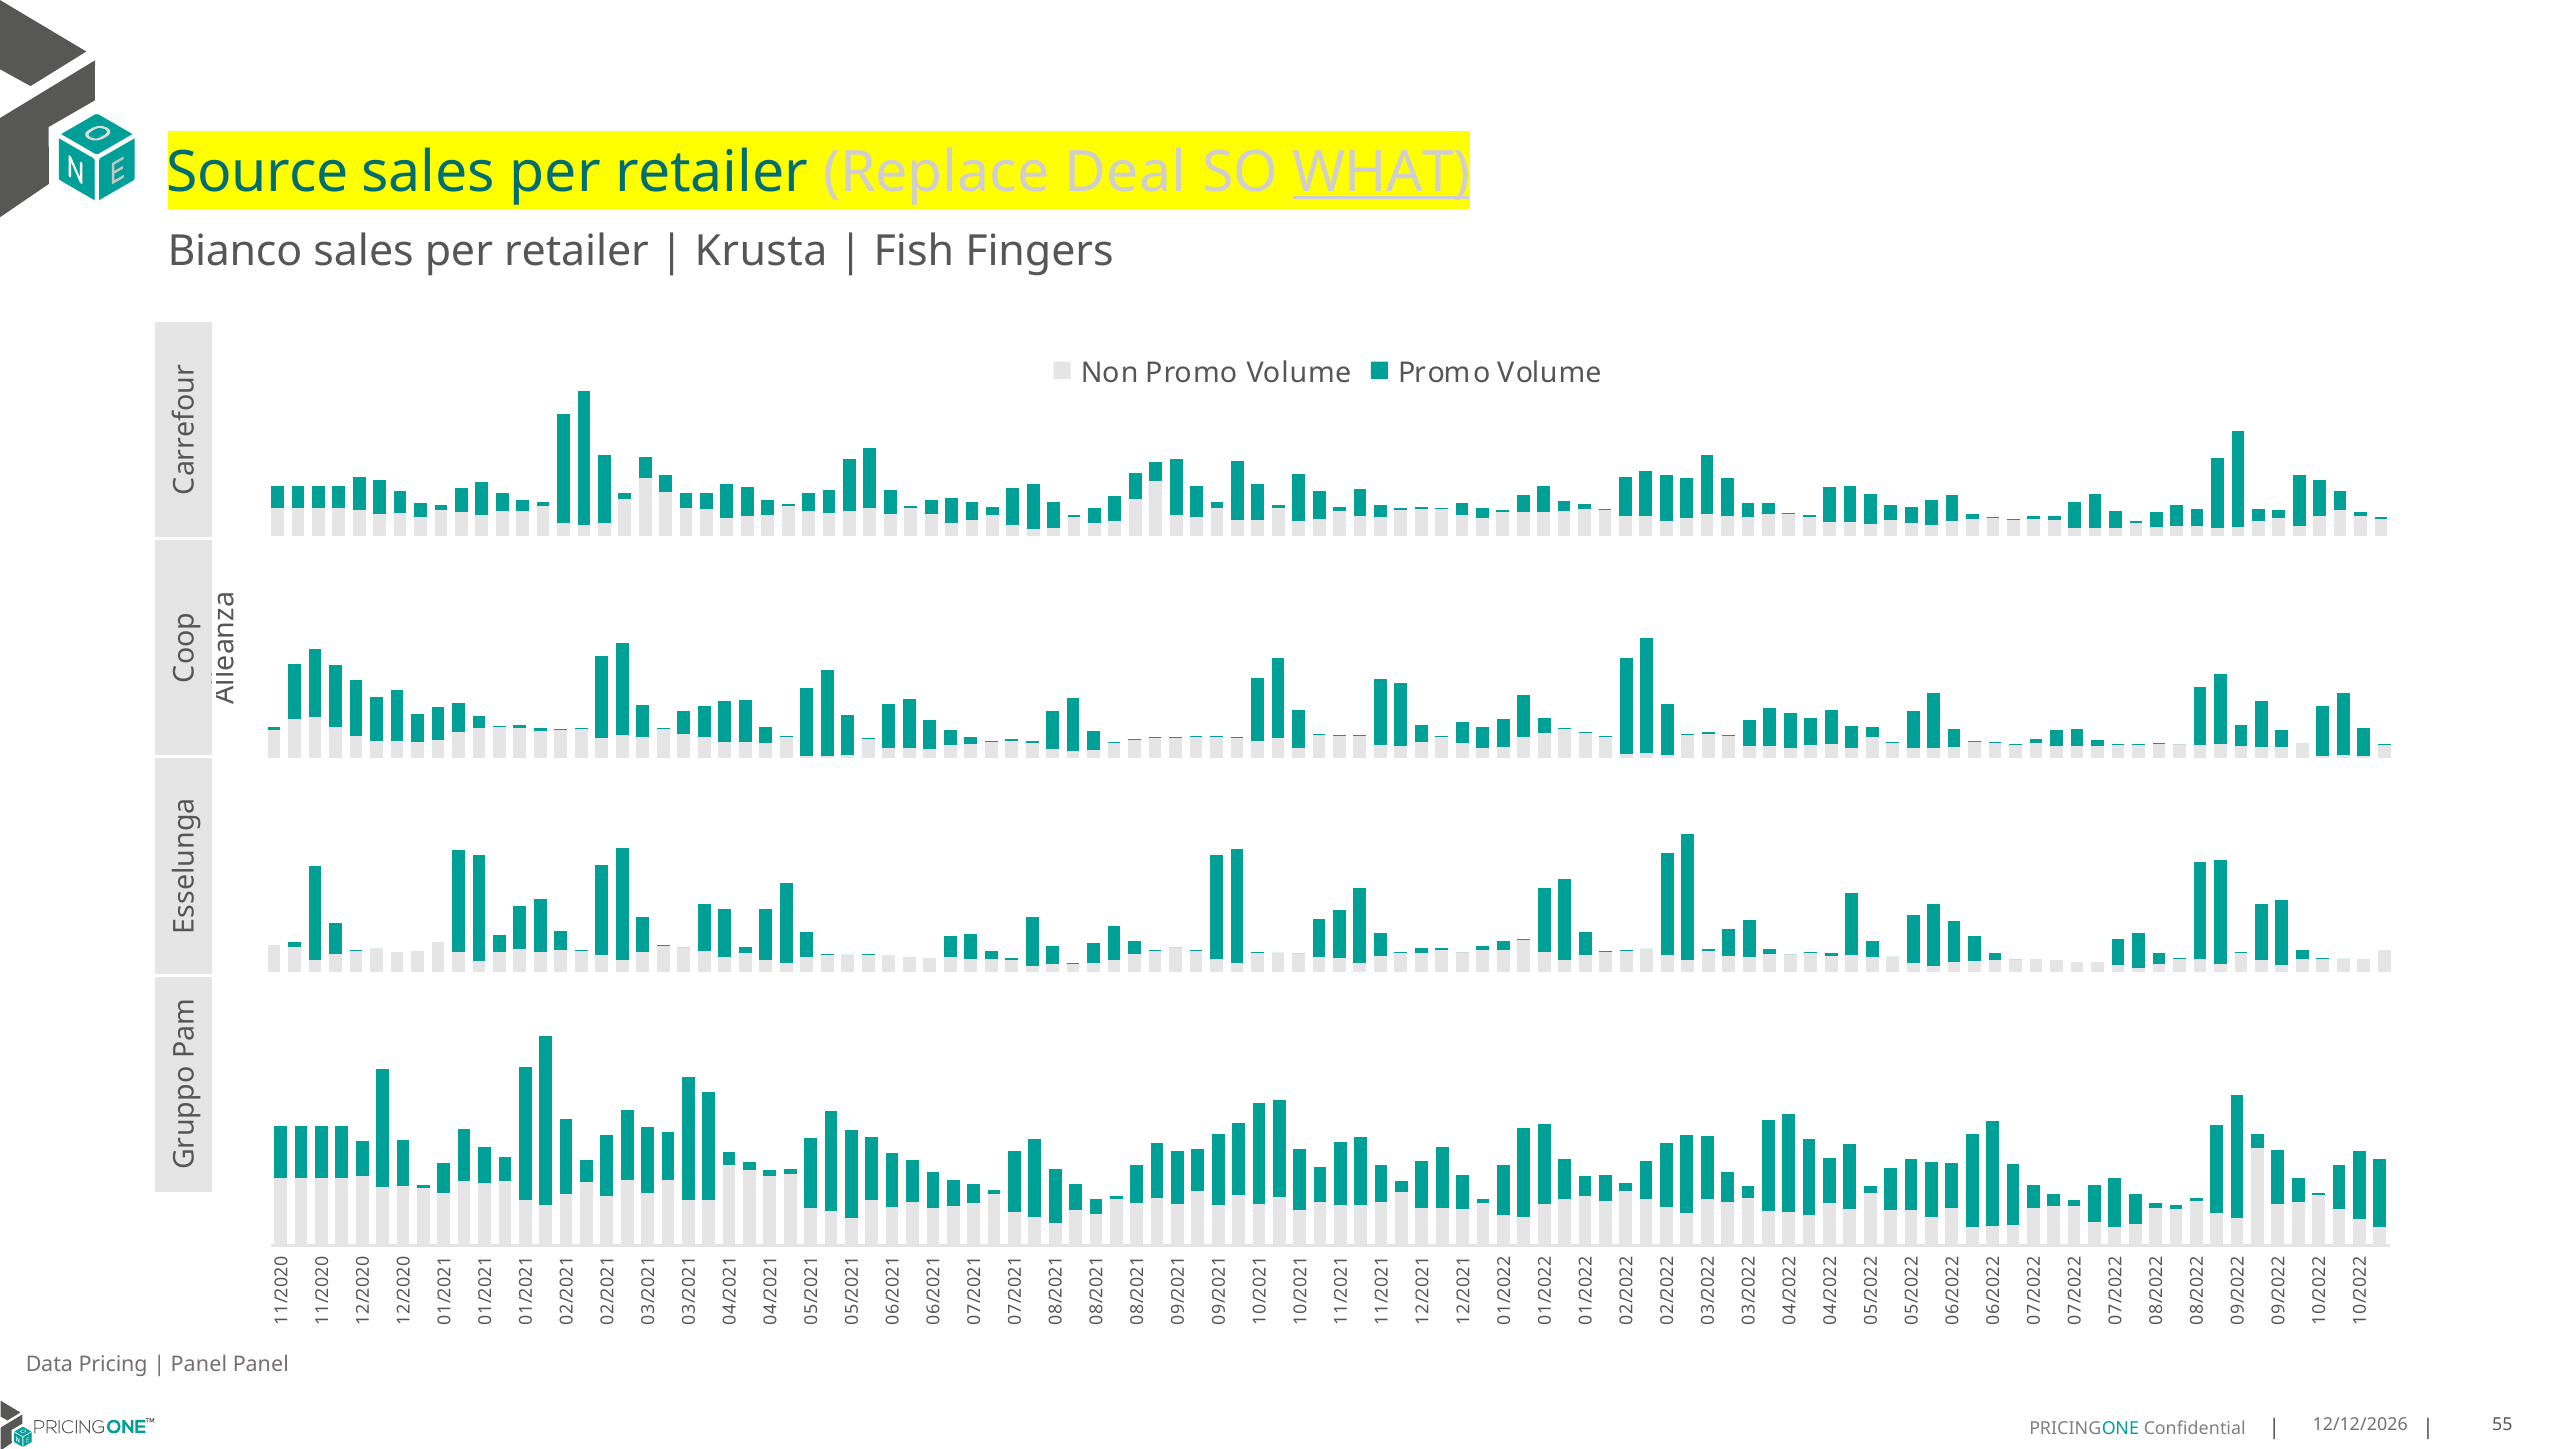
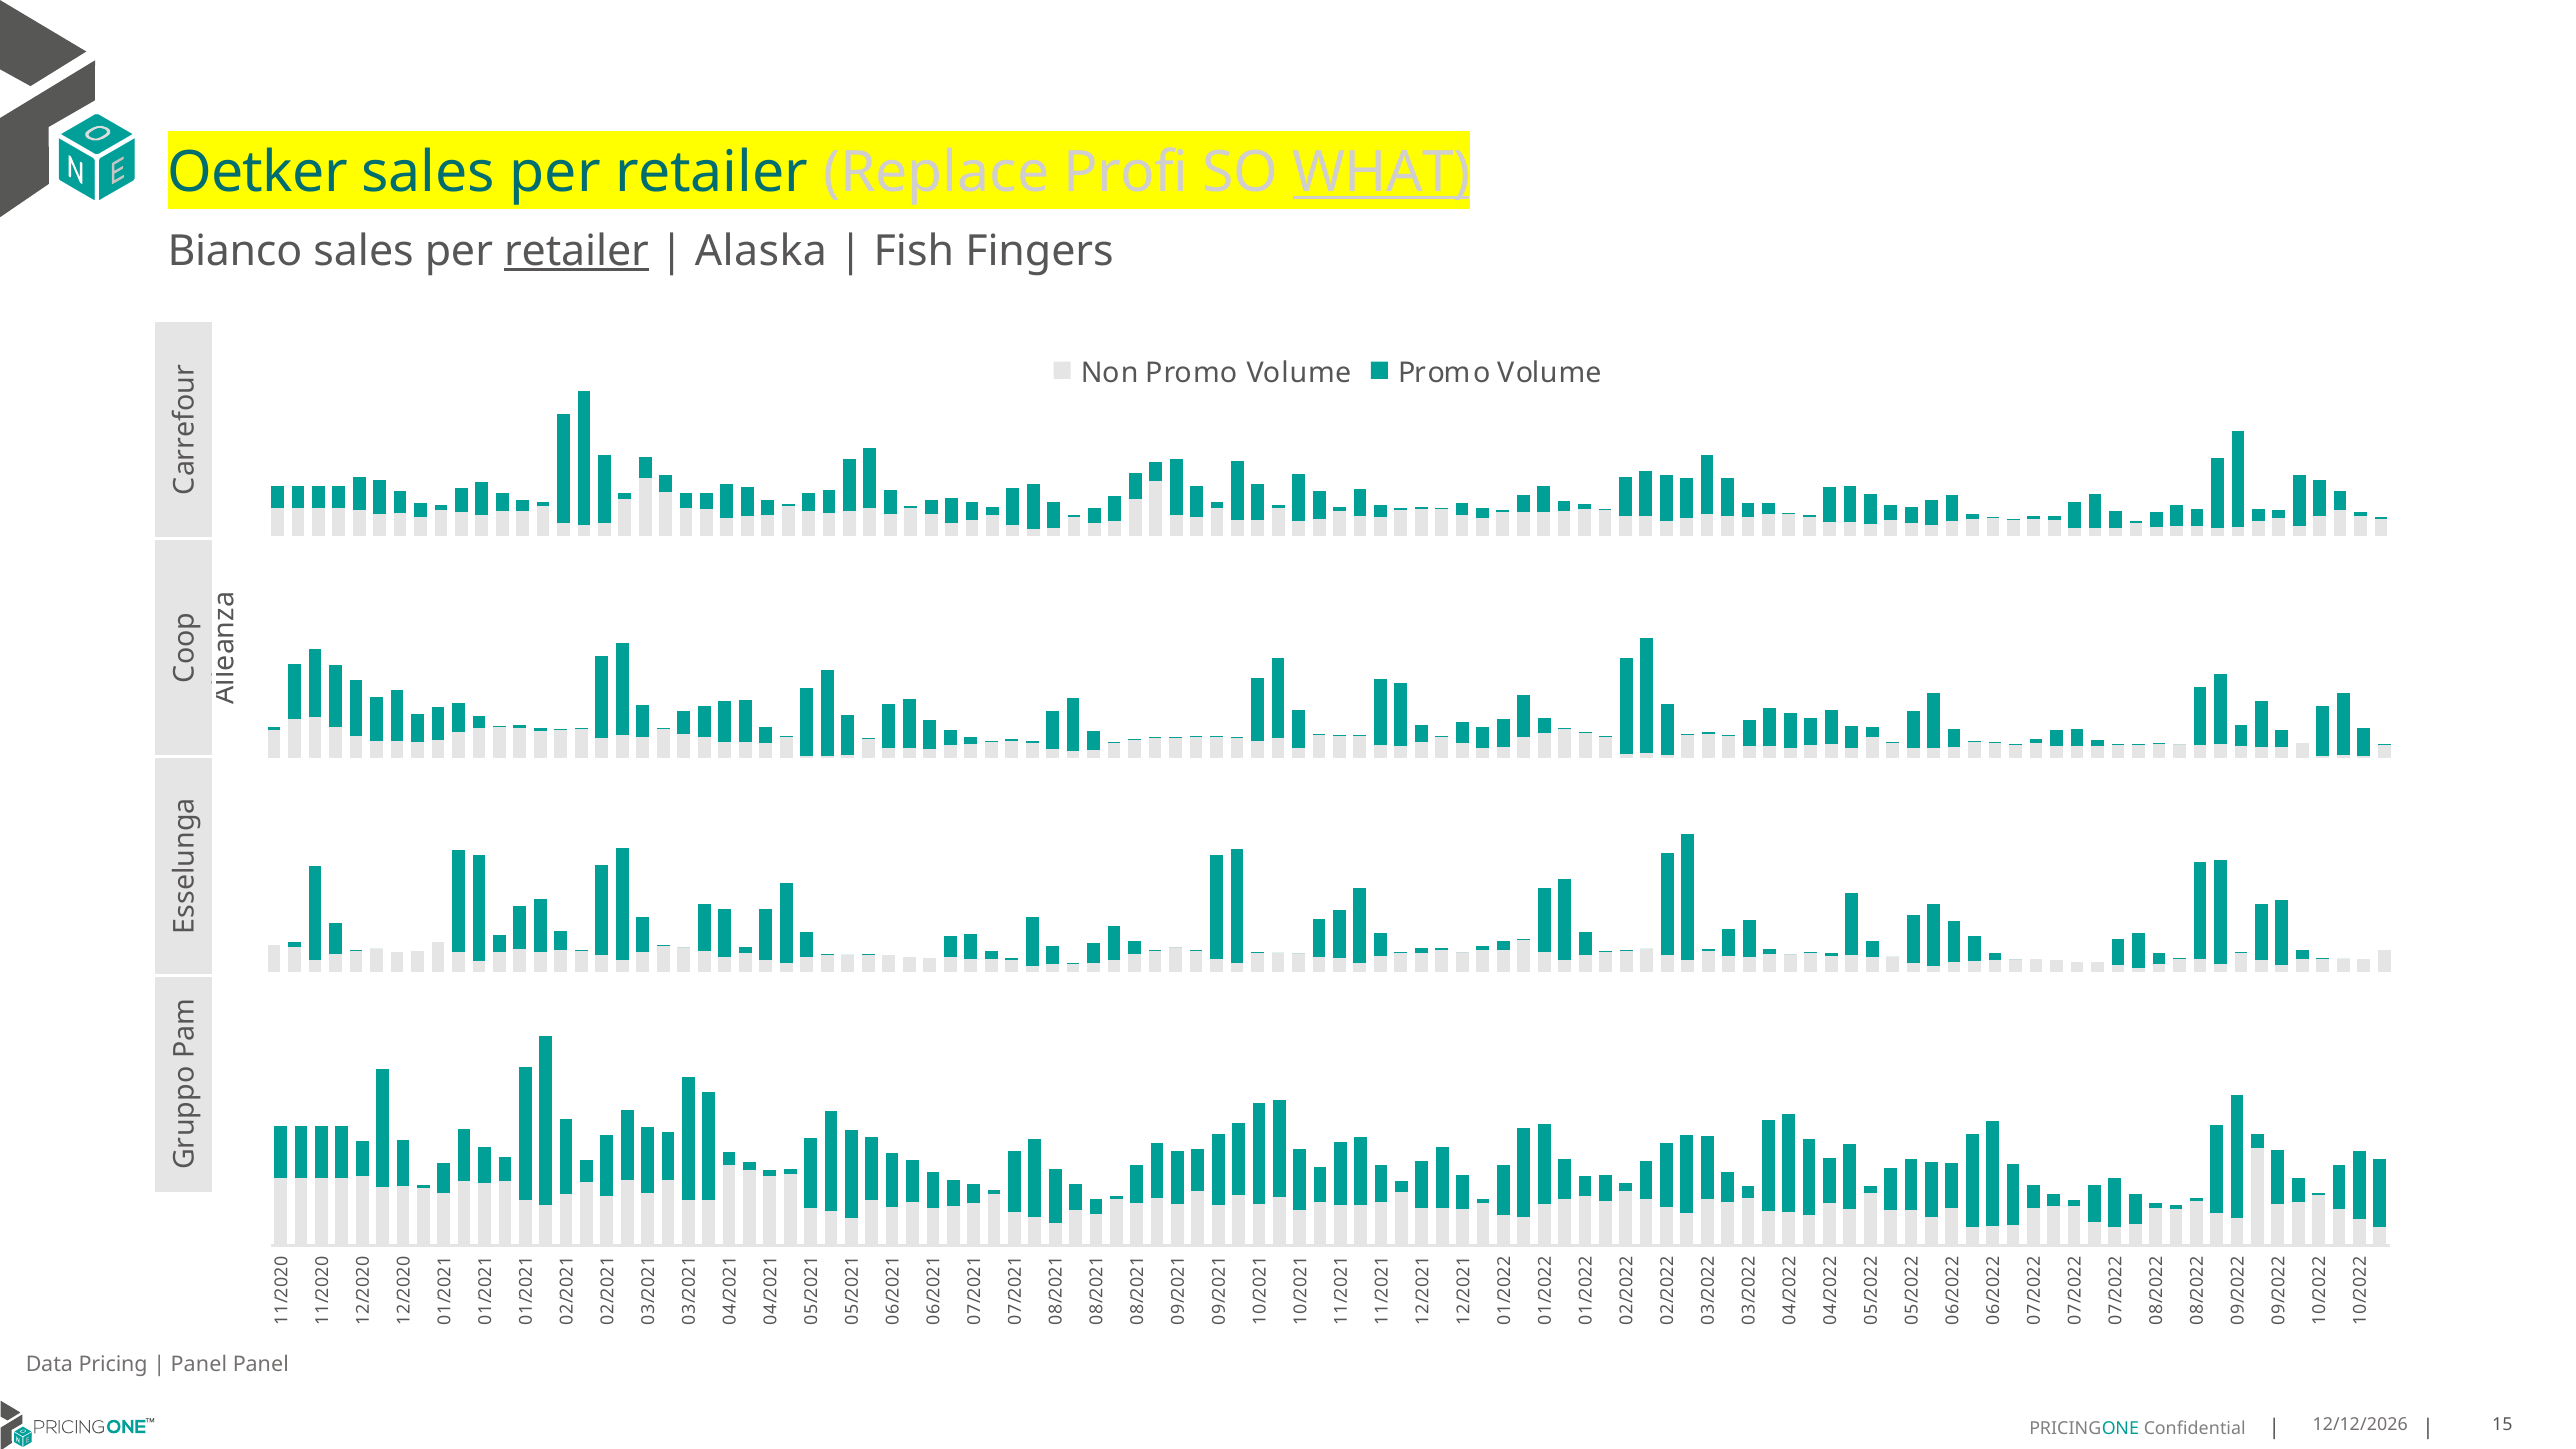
Source: Source -> Oetker (258, 173)
Deal: Deal -> Profi (1126, 173)
retailer underline: none -> present (576, 251)
Krusta: Krusta -> Alaska (761, 251)
55: 55 -> 15 (2502, 1425)
